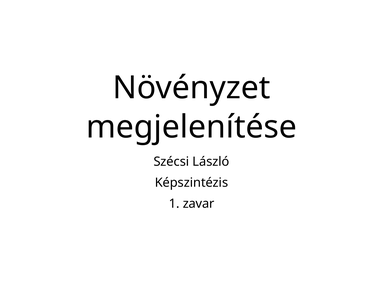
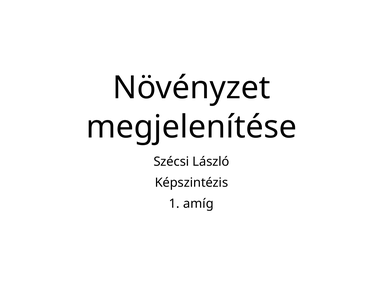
zavar: zavar -> amíg (198, 203)
